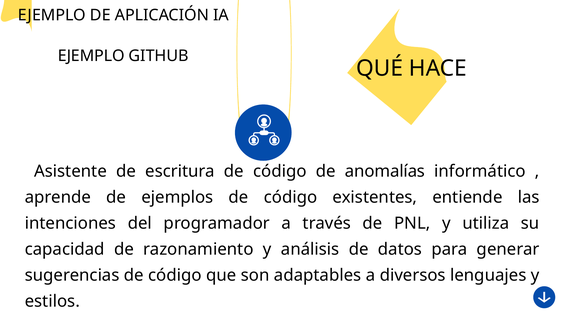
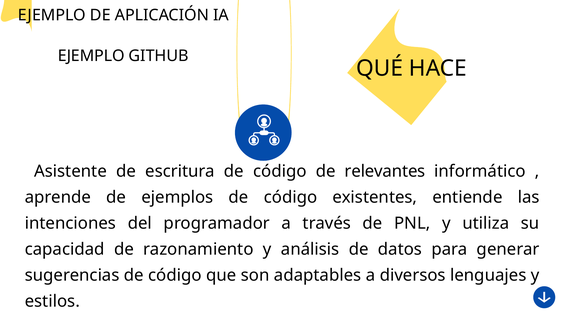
anomalías: anomalías -> relevantes (385, 171)
